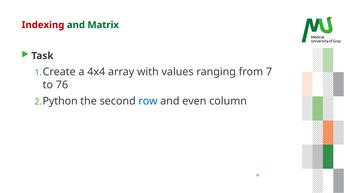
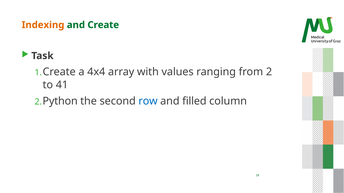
Indexing colour: red -> orange (43, 25)
and Matrix: Matrix -> Create (103, 25)
from 7: 7 -> 2 (269, 72)
76: 76 -> 41 (62, 85)
even: even -> filled (194, 101)
